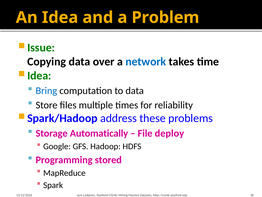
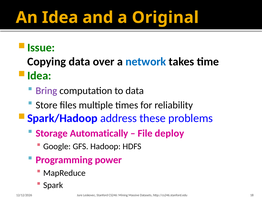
Problem: Problem -> Original (165, 17)
Bring colour: blue -> purple (46, 91)
stored: stored -> power (108, 159)
